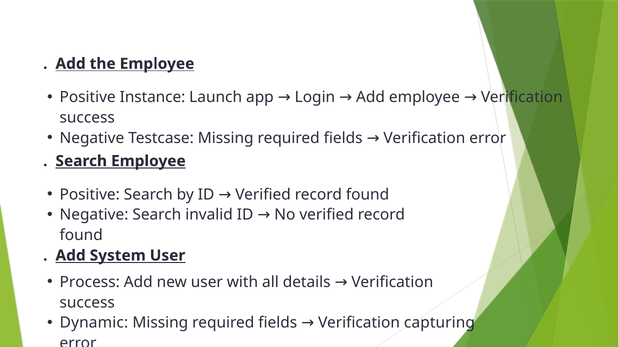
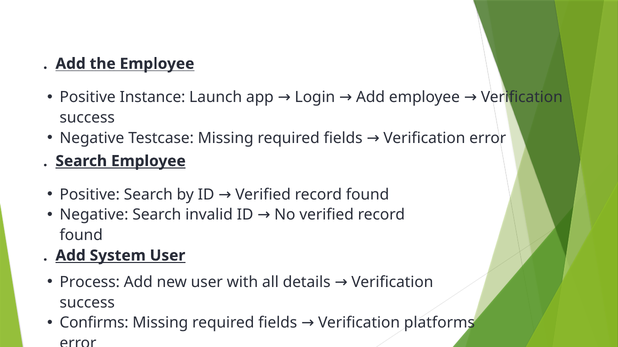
Dynamic: Dynamic -> Confirms (94, 323)
capturing: capturing -> platforms (439, 323)
